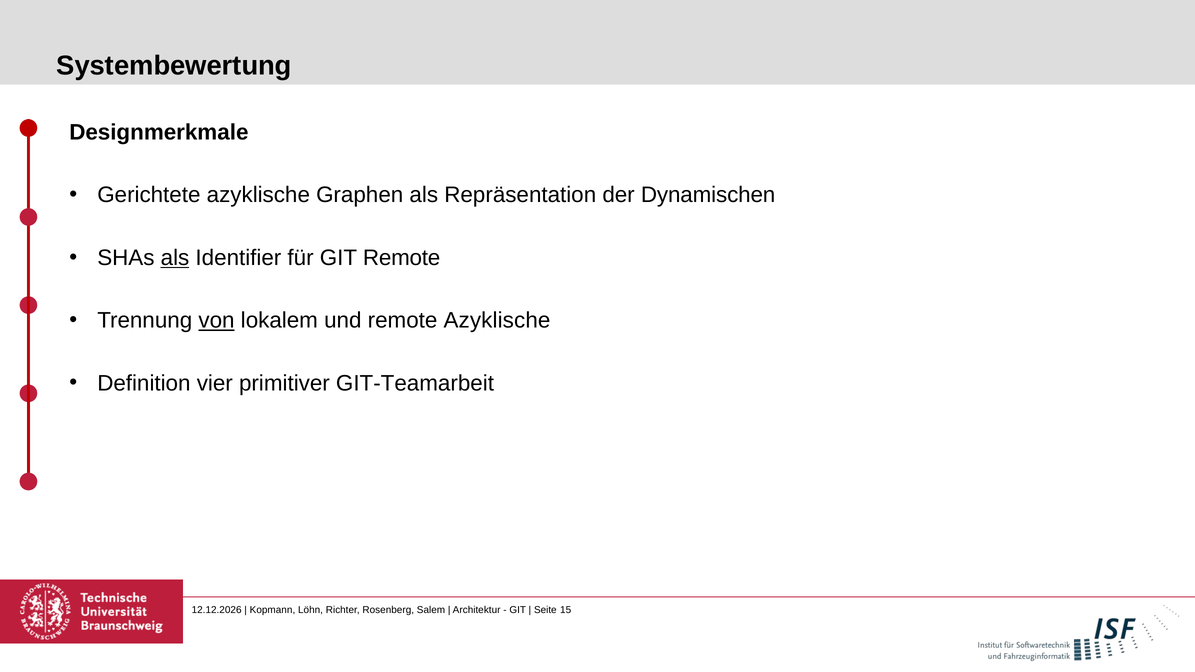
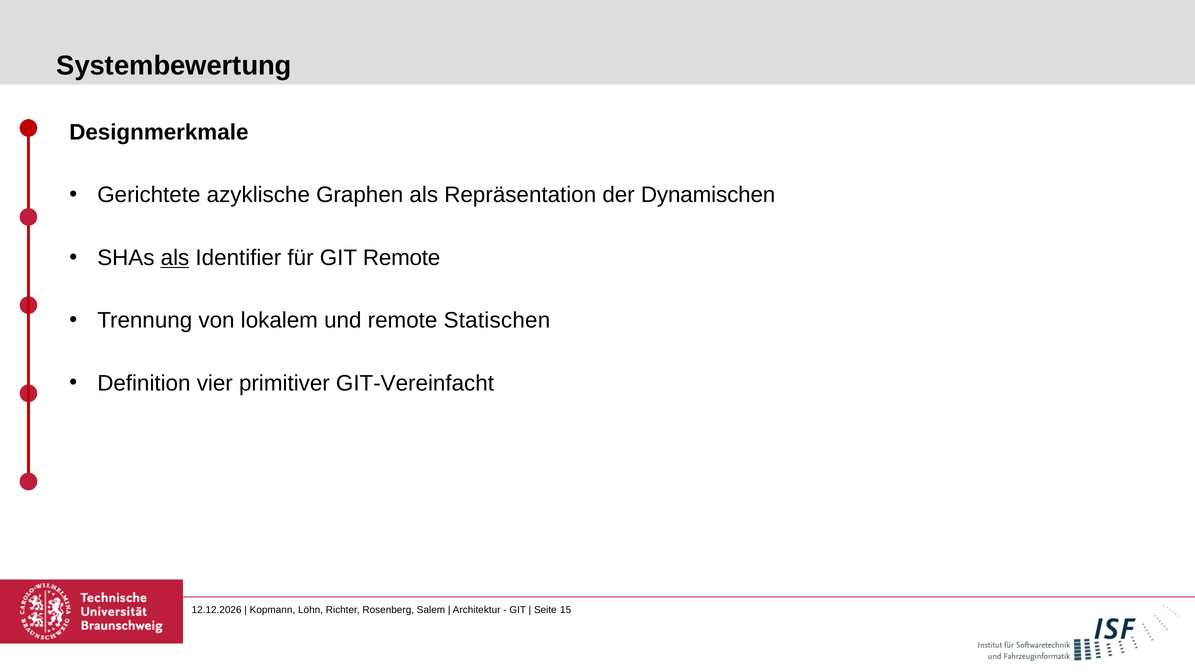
von underline: present -> none (217, 321)
remote Azyklische: Azyklische -> Statischen (497, 321)
GIT-Teamarbeit: GIT-Teamarbeit -> GIT-Vereinfacht (415, 383)
